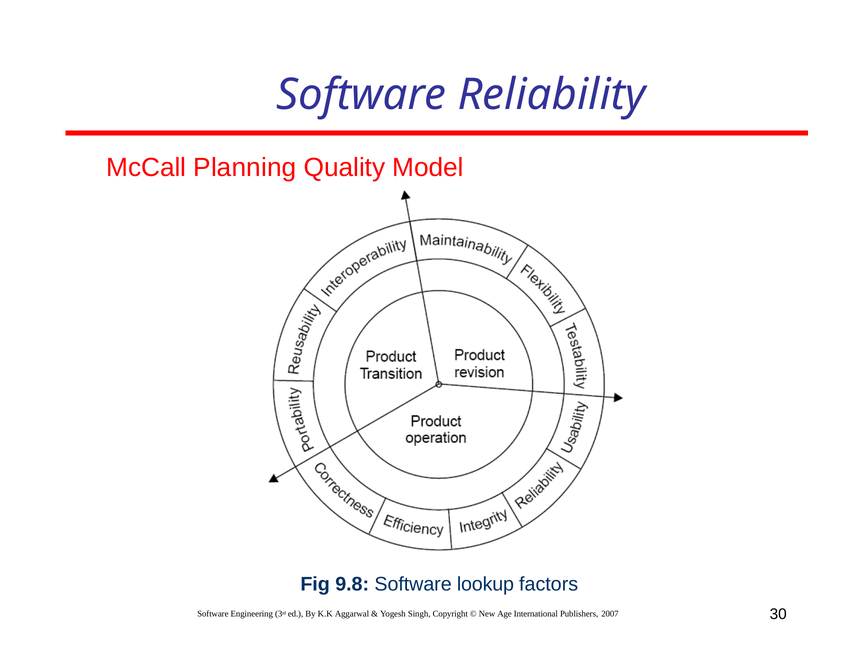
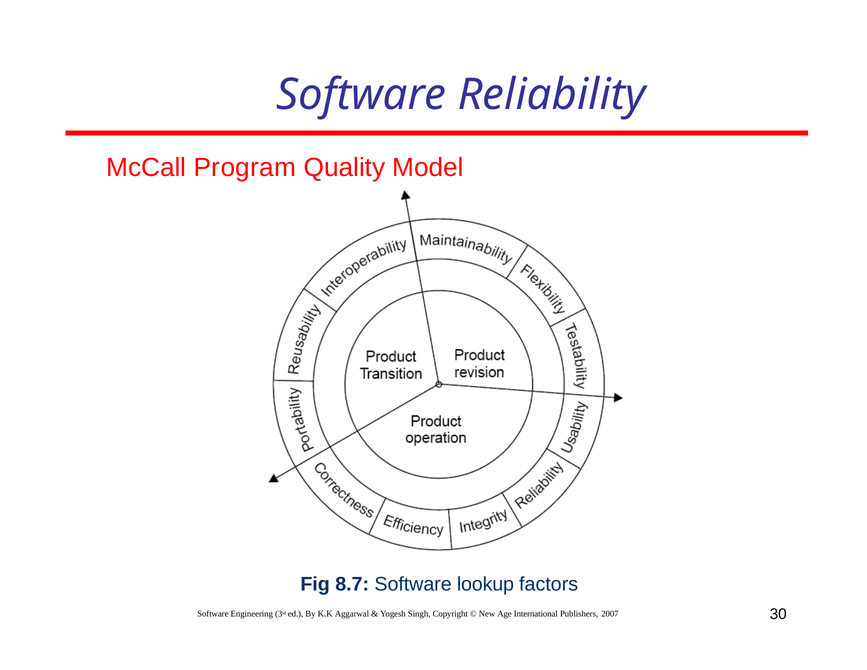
Planning: Planning -> Program (245, 167)
9.8: 9.8 -> 8.7 (352, 584)
